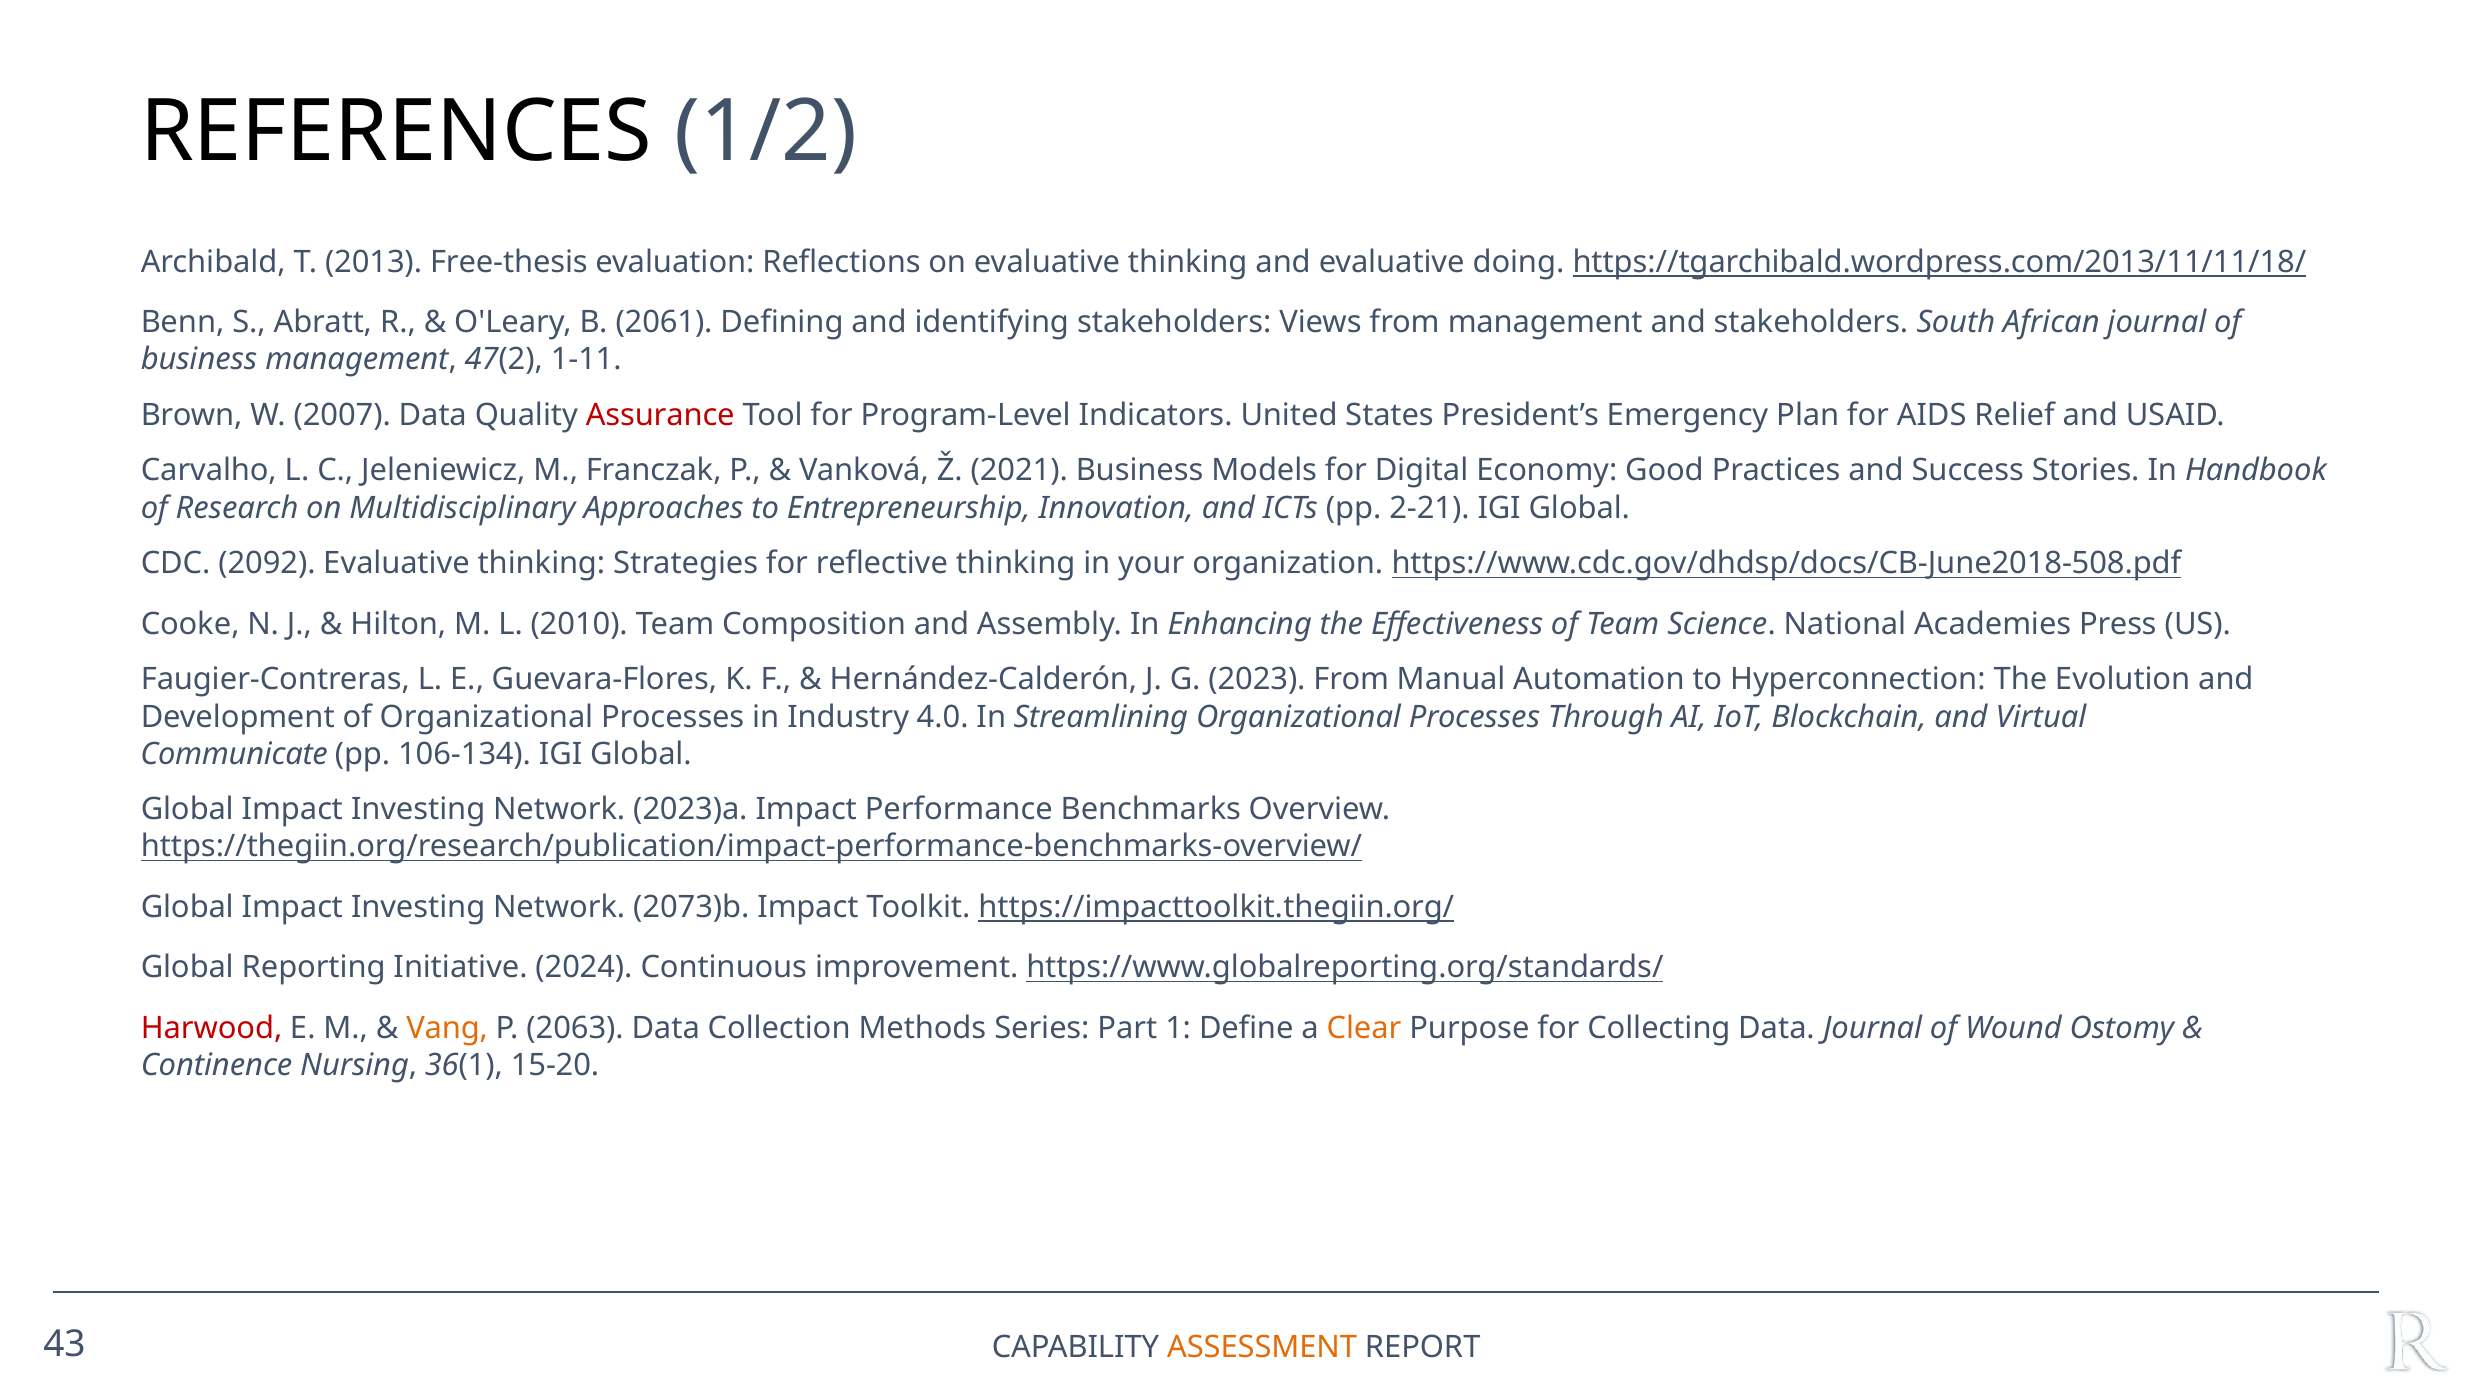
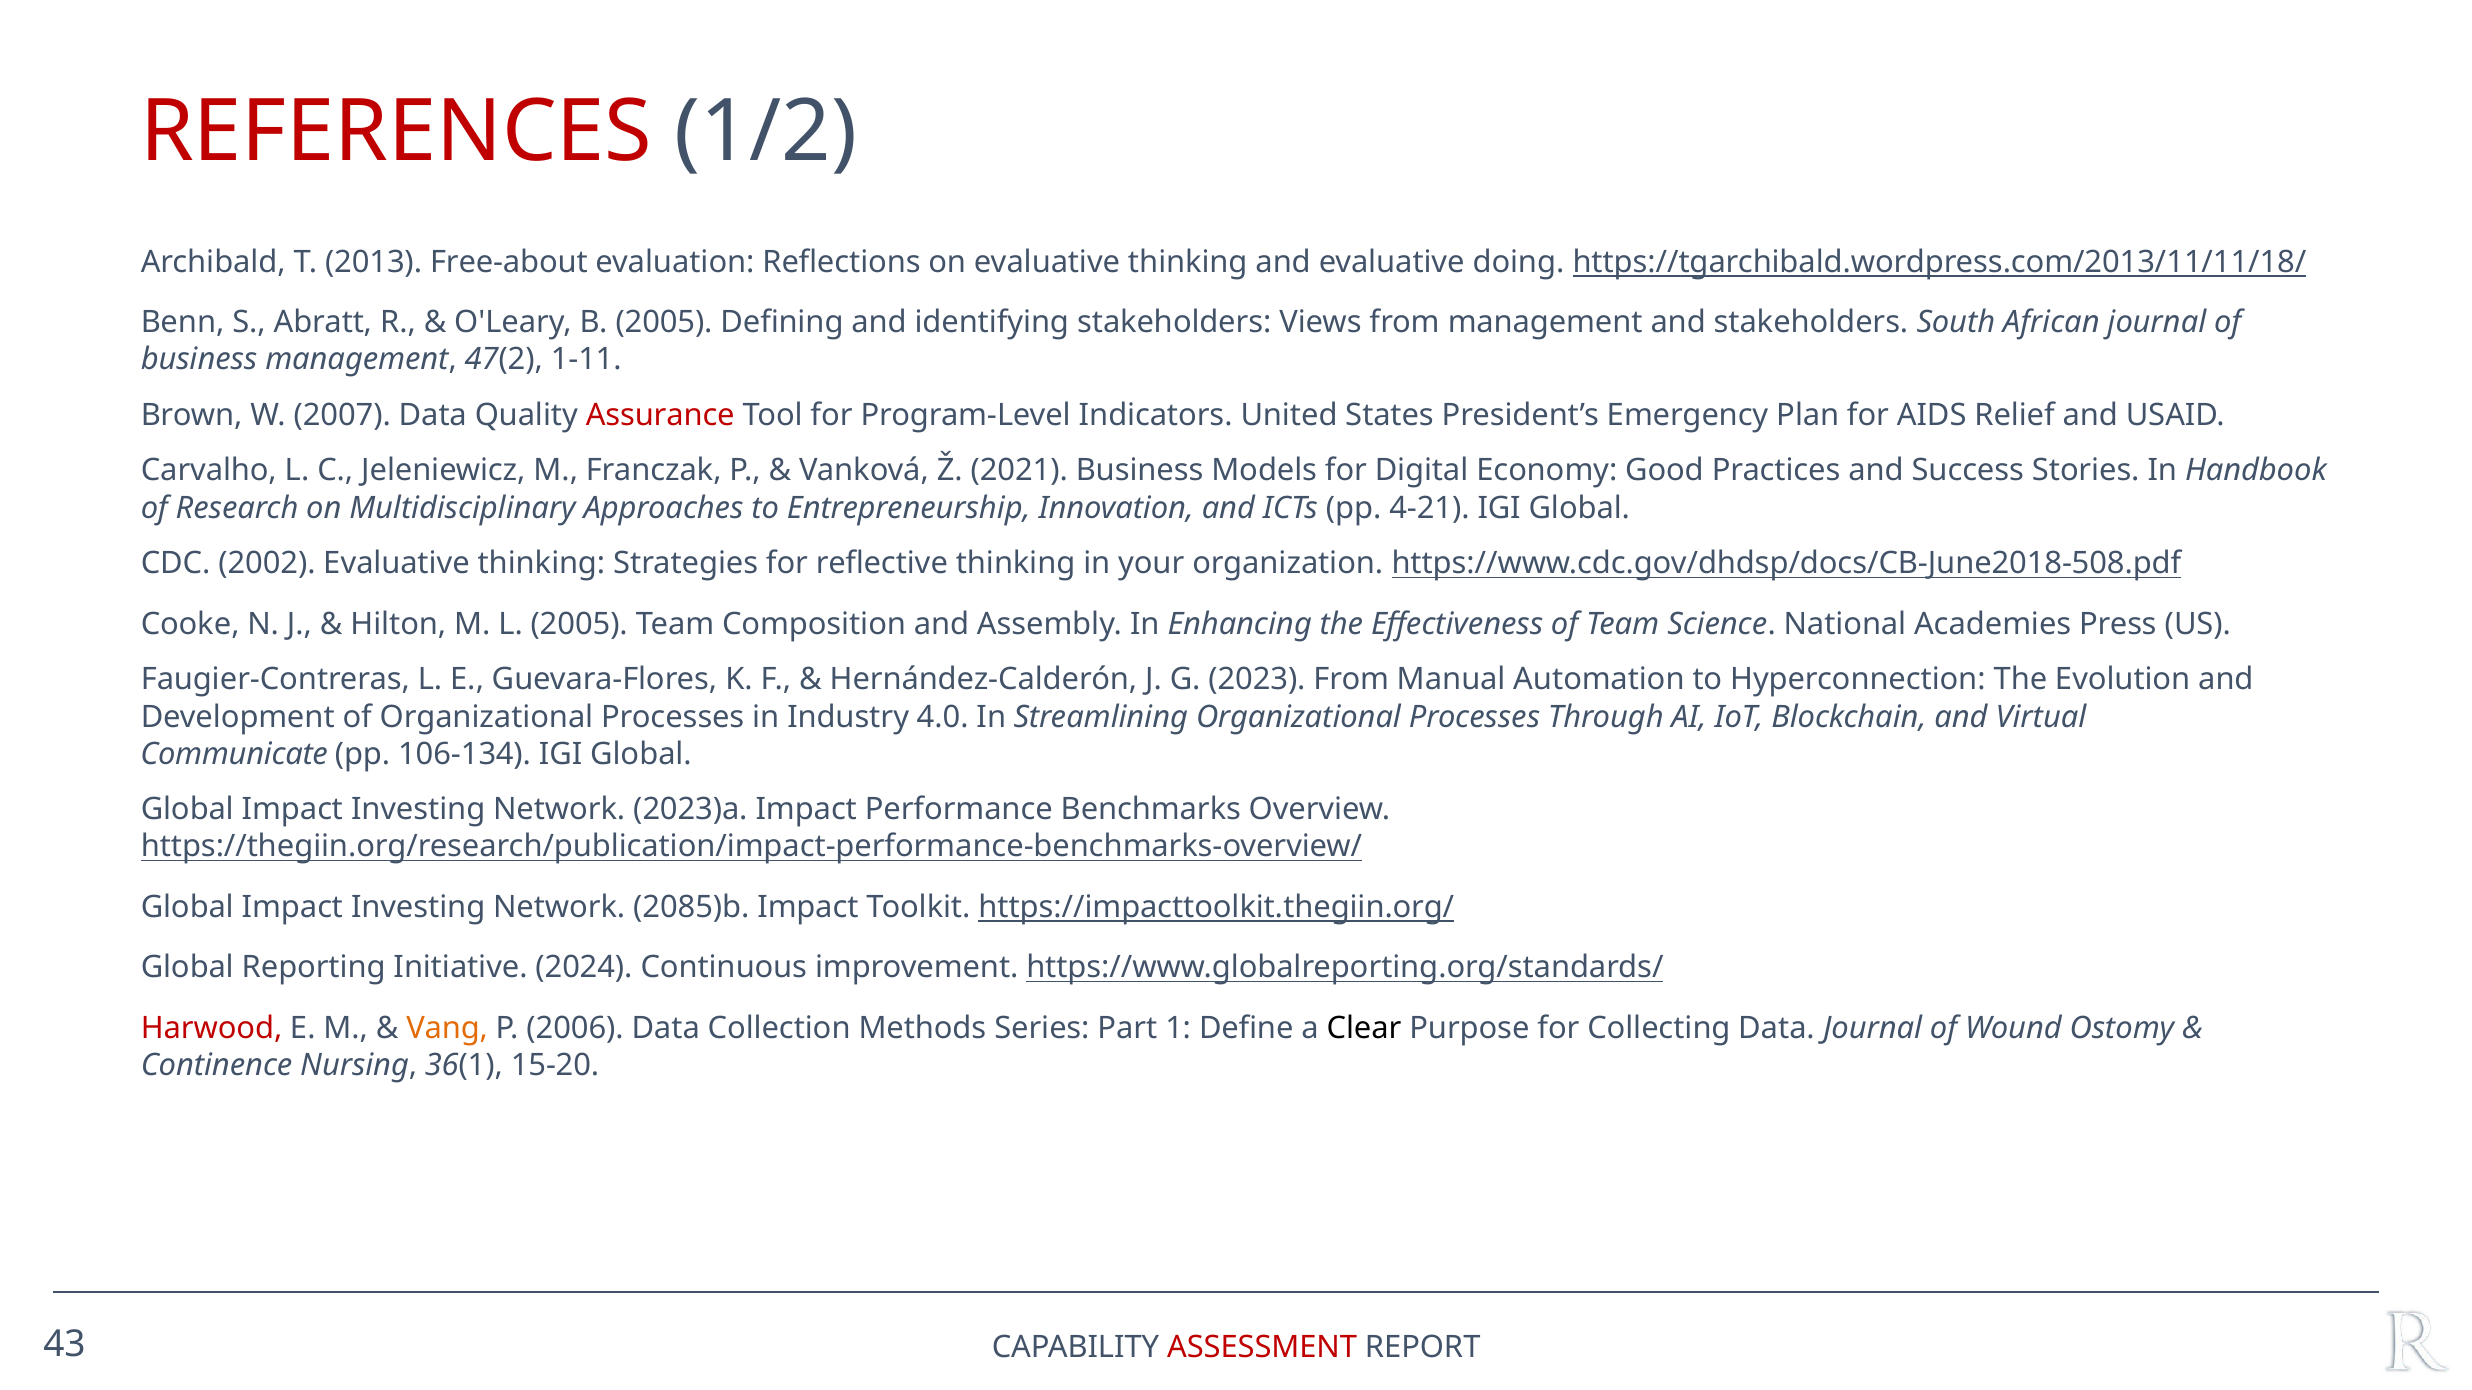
REFERENCES colour: black -> red (396, 132)
Free-thesis: Free-thesis -> Free-about (509, 262)
B 2061: 2061 -> 2005 (664, 322)
2-21: 2-21 -> 4-21 (1429, 508)
2092: 2092 -> 2002 (267, 564)
L 2010: 2010 -> 2005 (579, 624)
2073)b: 2073)b -> 2085)b (691, 907)
2063: 2063 -> 2006 (575, 1028)
Clear colour: orange -> black (1364, 1028)
ASSESSMENT colour: orange -> red (1262, 1348)
